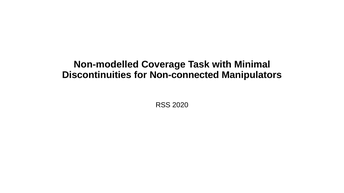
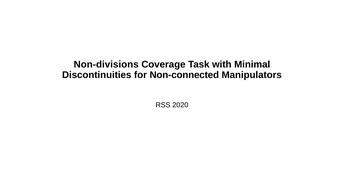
Non-modelled: Non-modelled -> Non-divisions (106, 65)
